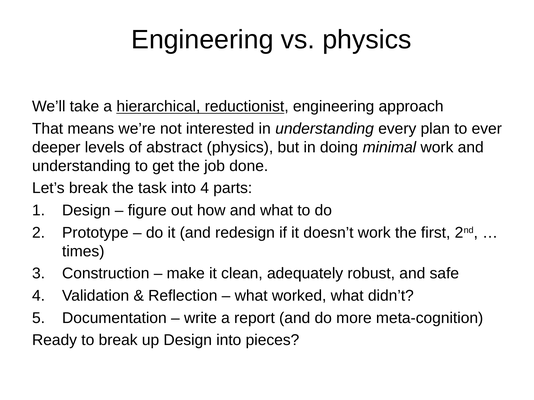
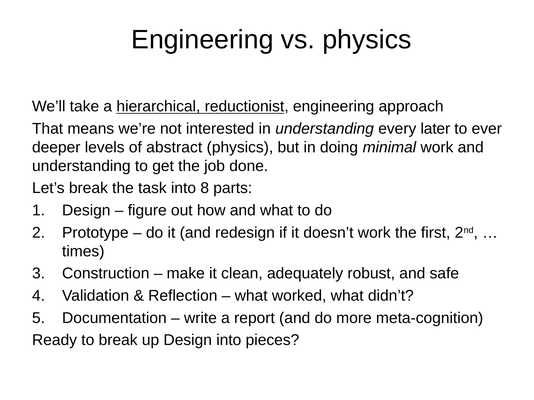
plan: plan -> later (435, 129)
into 4: 4 -> 8 (205, 188)
